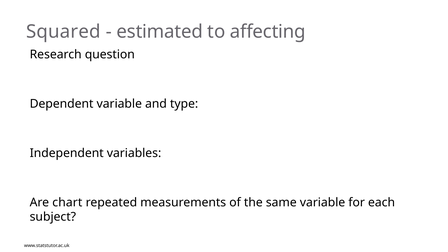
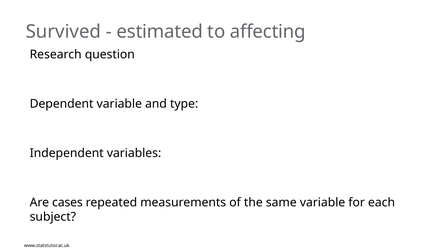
Squared: Squared -> Survived (63, 32)
chart: chart -> cases (67, 202)
